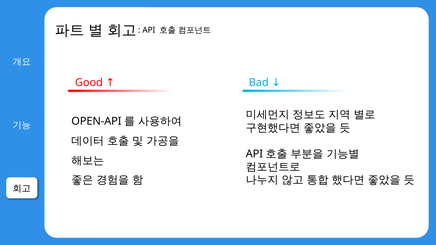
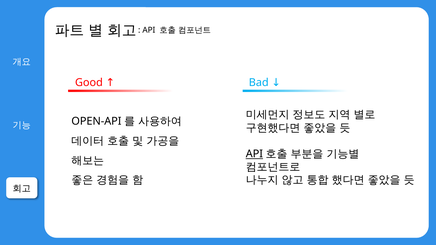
API underline: none -> present (254, 154)
